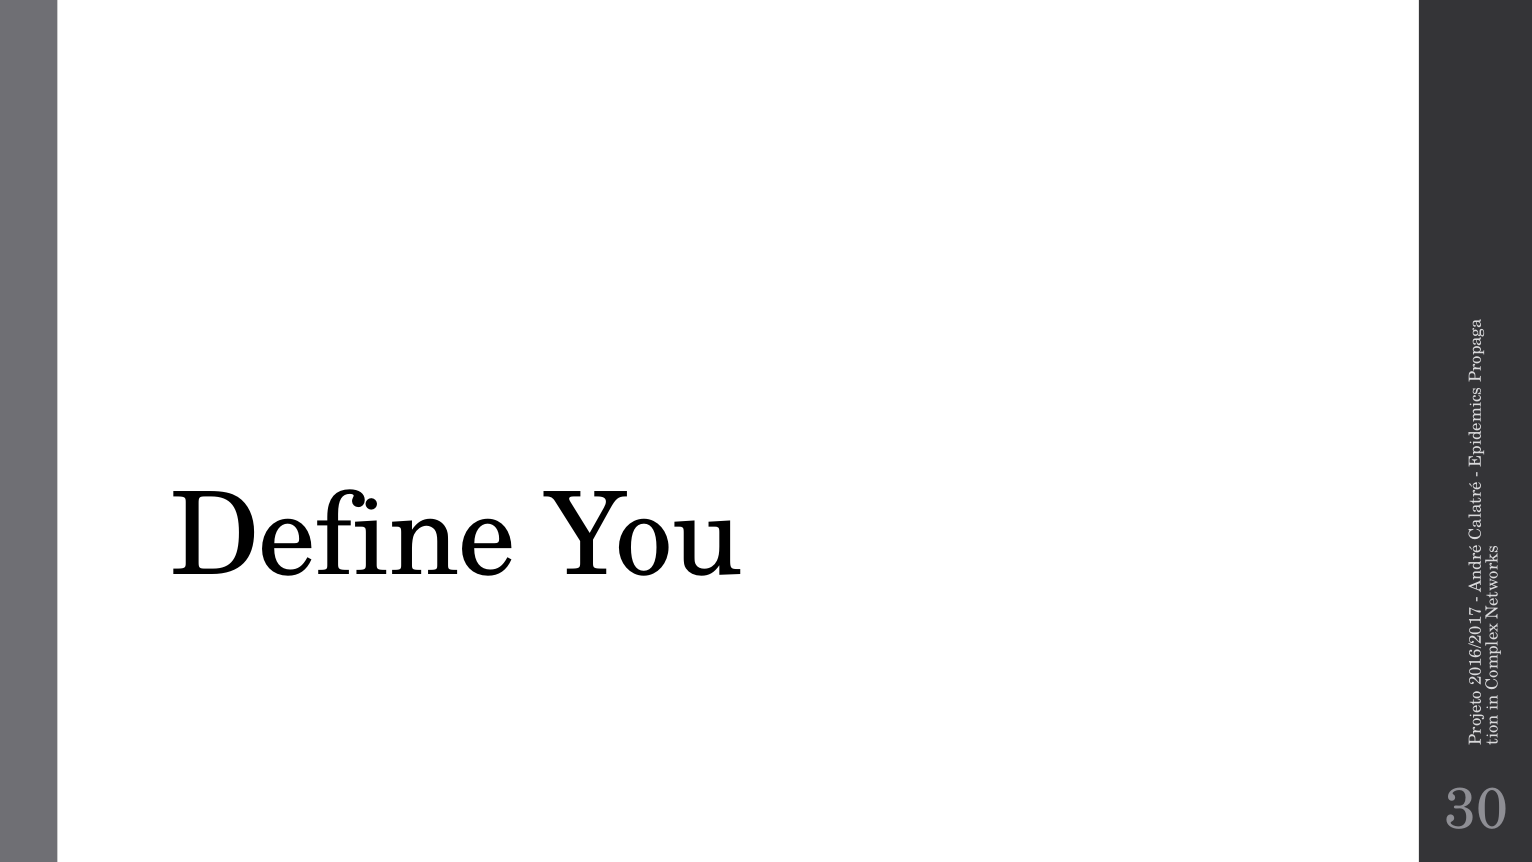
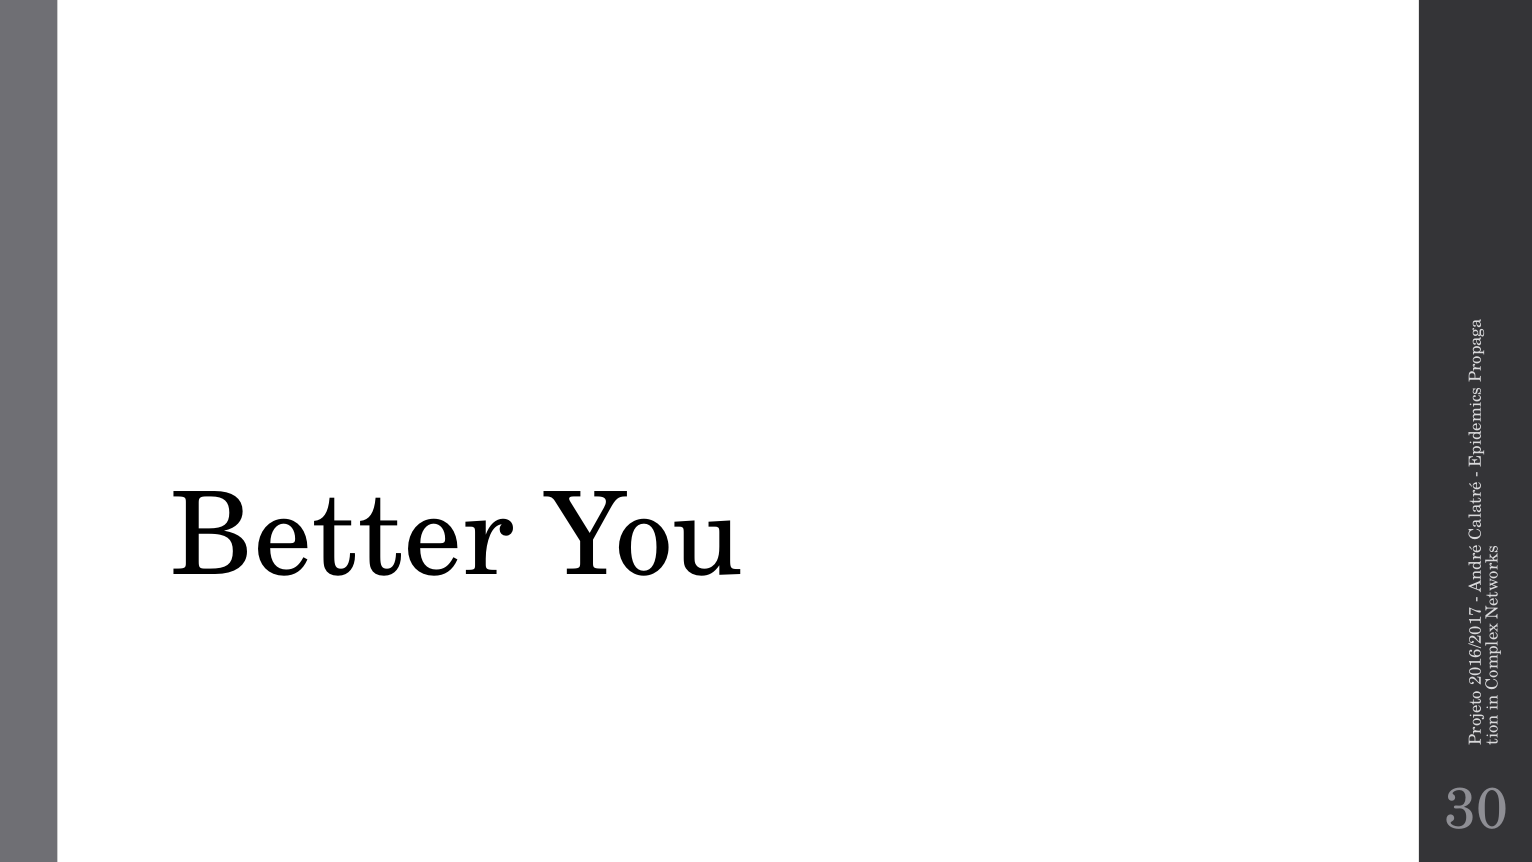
Define: Define -> Better (342, 536)
